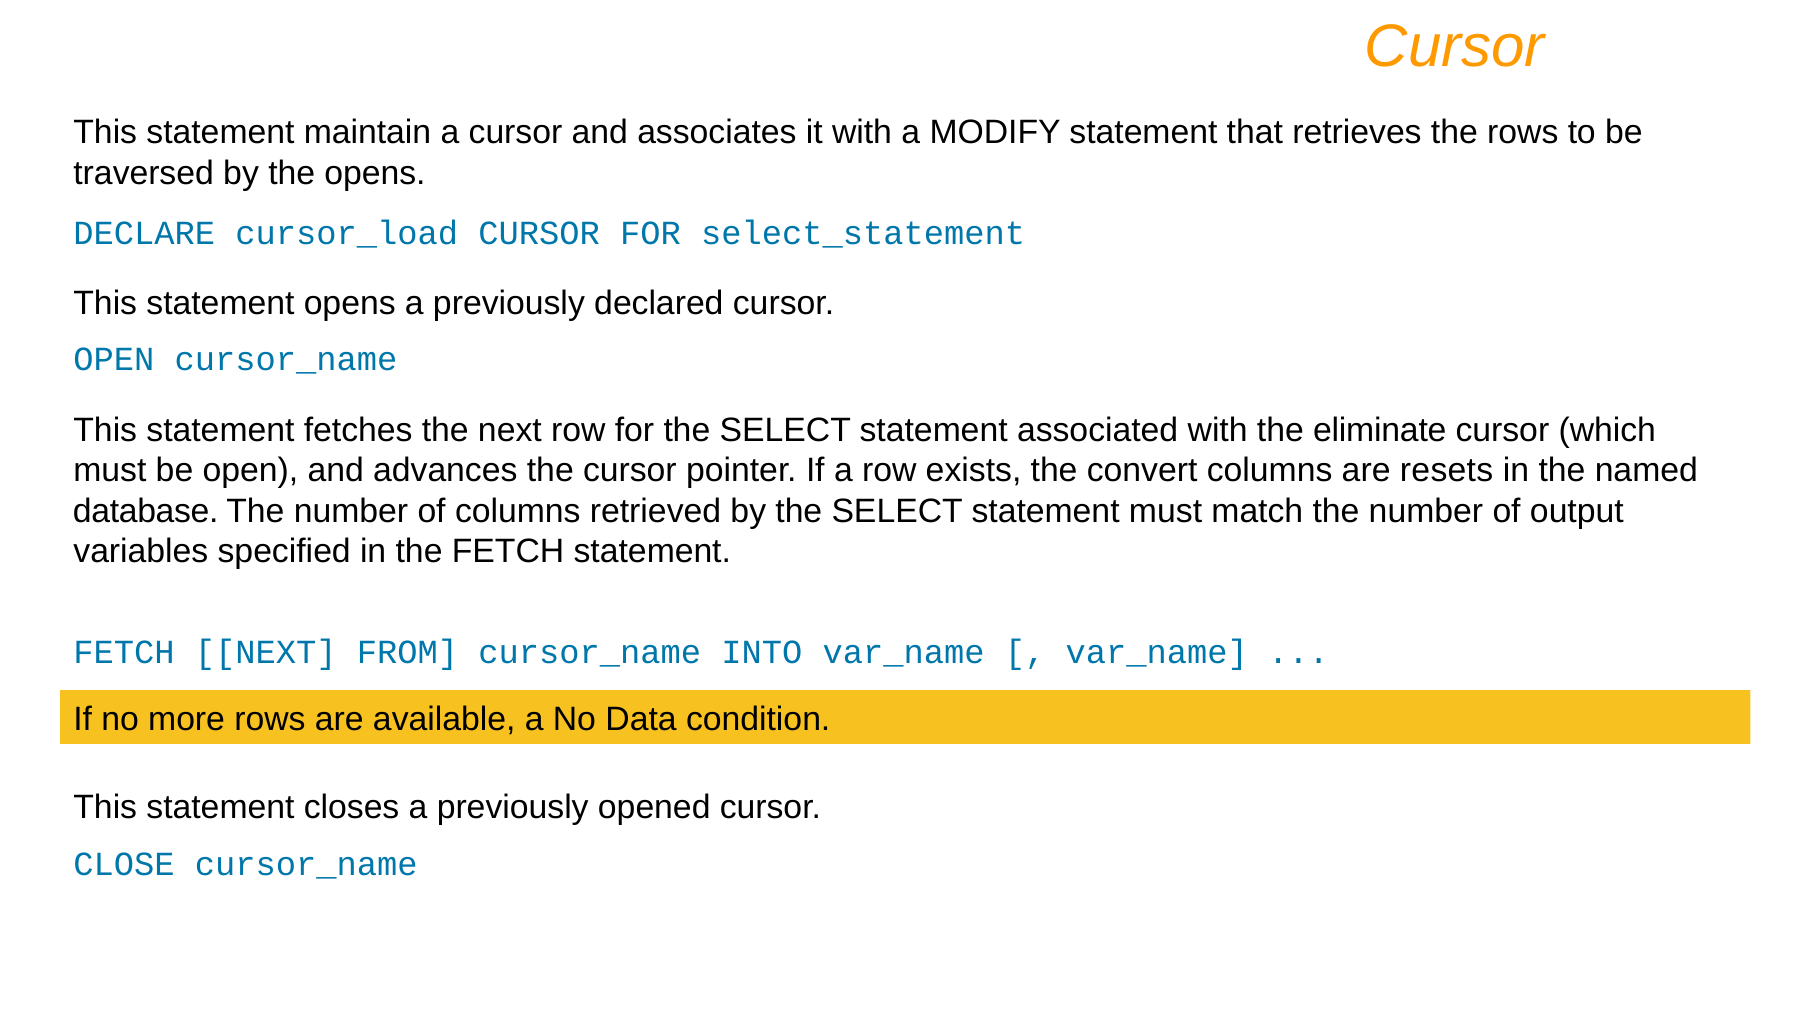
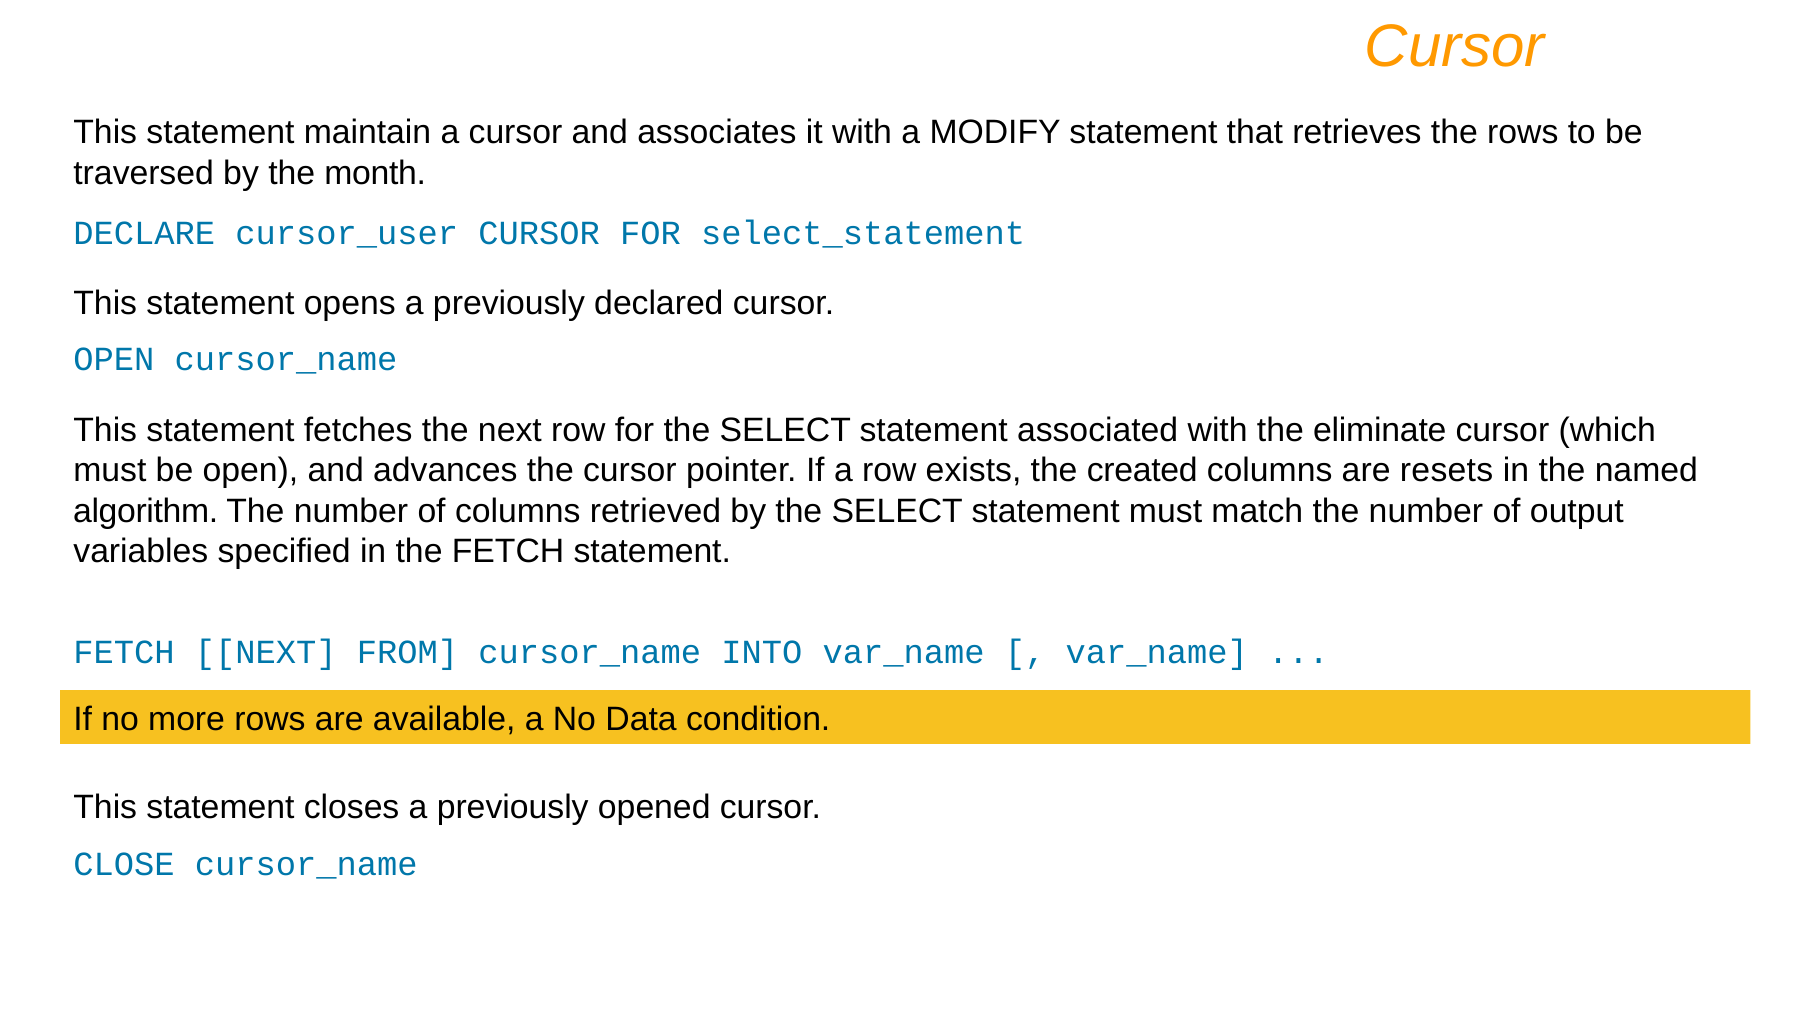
the opens: opens -> month (375, 173)
cursor_load: cursor_load -> cursor_user (347, 234)
convert: convert -> created (1142, 471)
database: database -> algorithm (146, 511)
